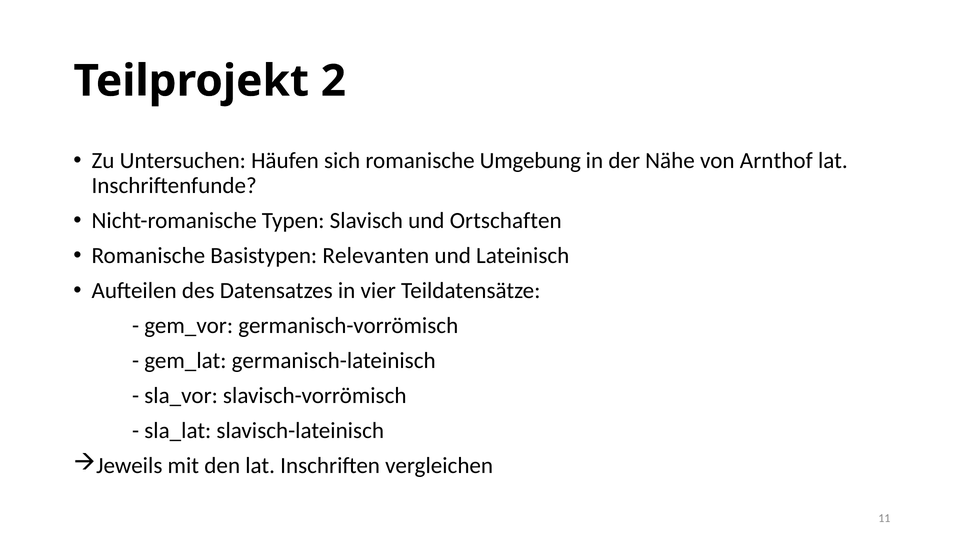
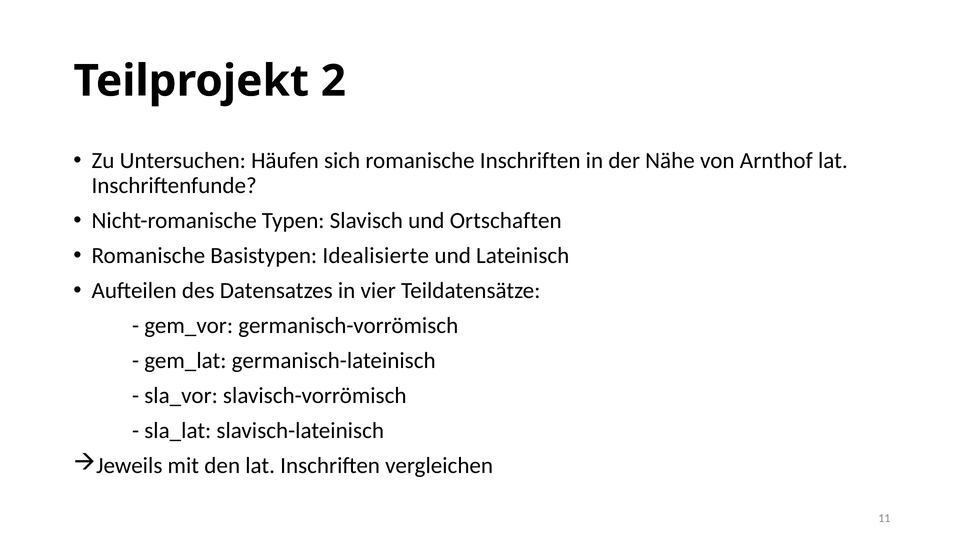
romanische Umgebung: Umgebung -> Inschriften (530, 160)
Relevanten: Relevanten -> Idealisierte (376, 255)
